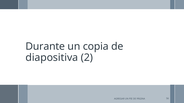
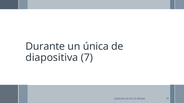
copia: copia -> única (96, 47)
2: 2 -> 7 (87, 58)
